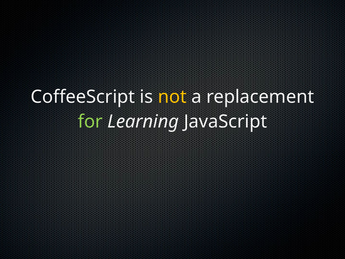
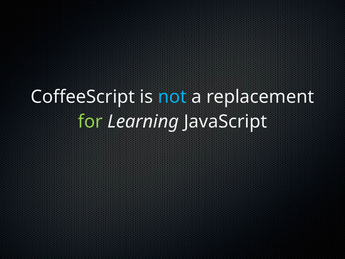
not colour: yellow -> light blue (172, 97)
